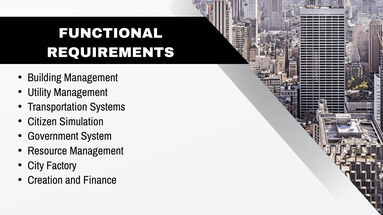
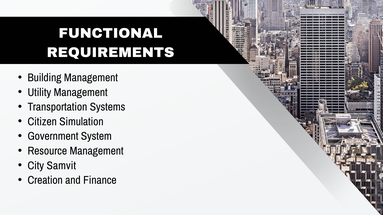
Factory: Factory -> Samvit (61, 166)
